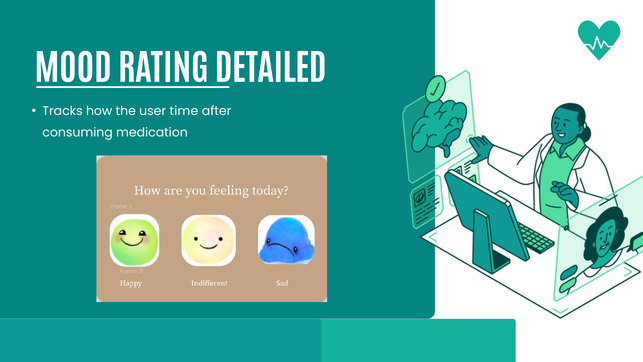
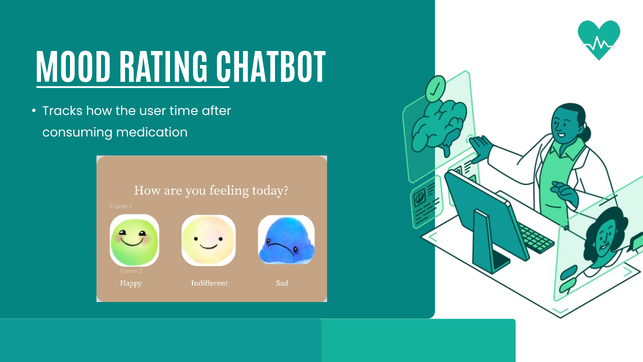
DETAILED: DETAILED -> CHATBOT (270, 70)
